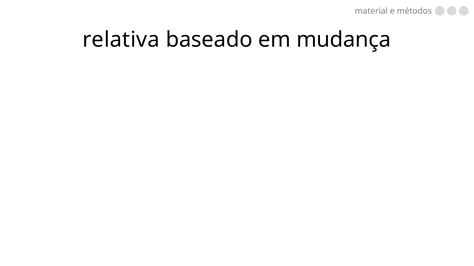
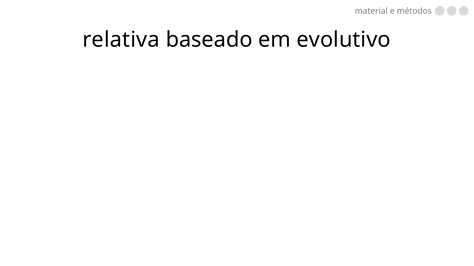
mudança: mudança -> evolutivo (344, 40)
